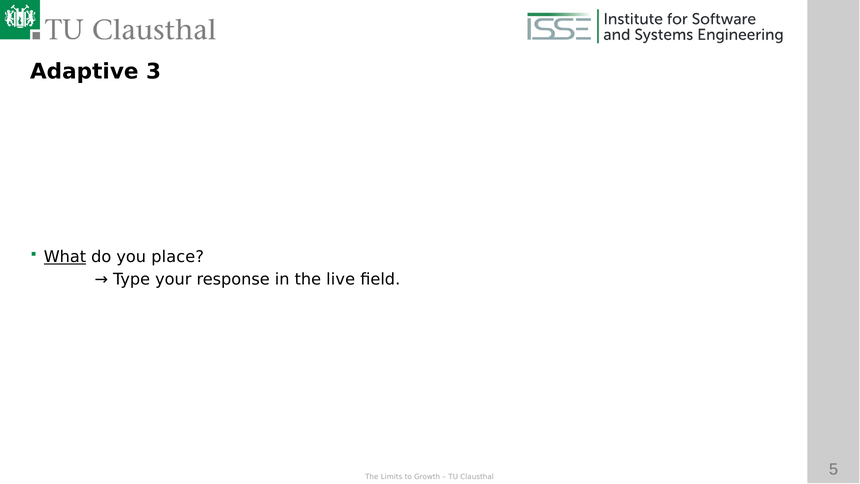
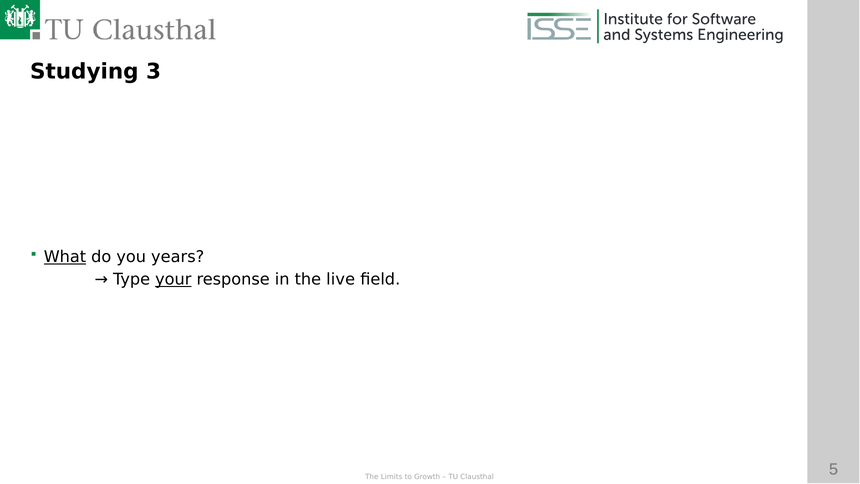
Adaptive: Adaptive -> Studying (84, 72)
place: place -> years (178, 257)
your underline: none -> present (173, 279)
